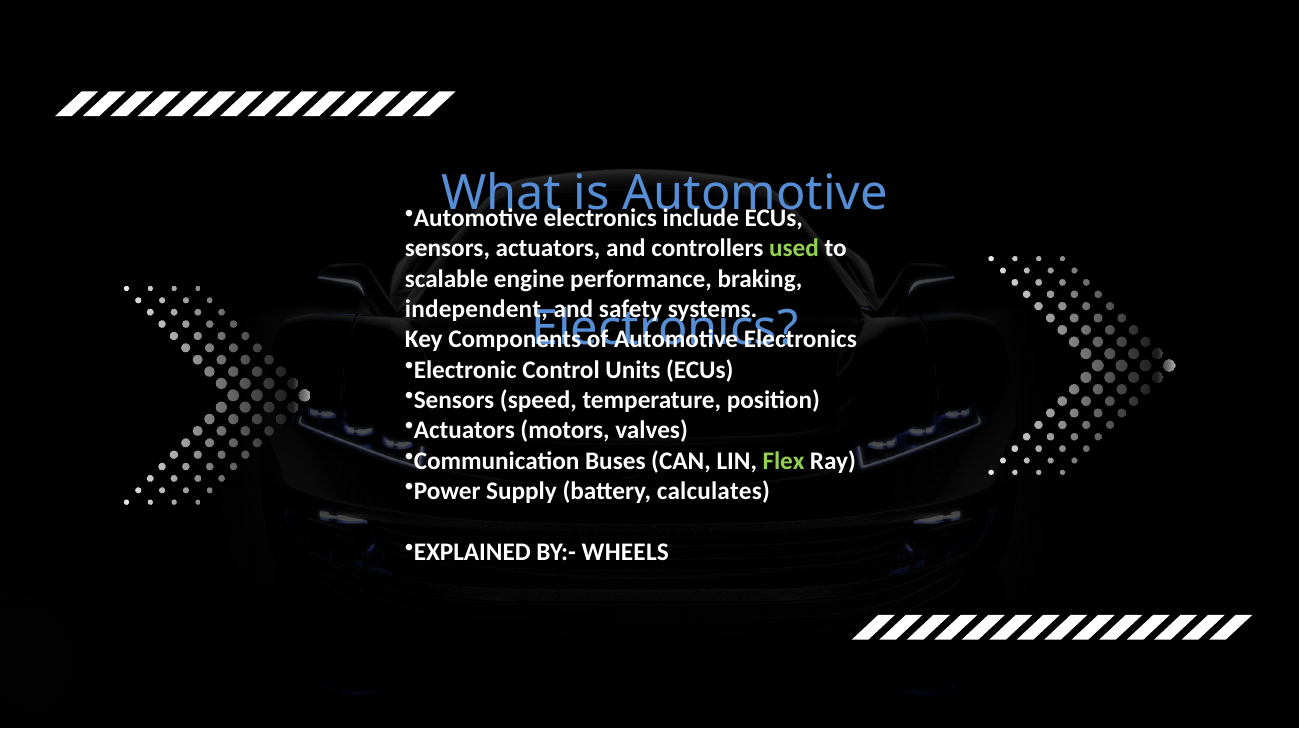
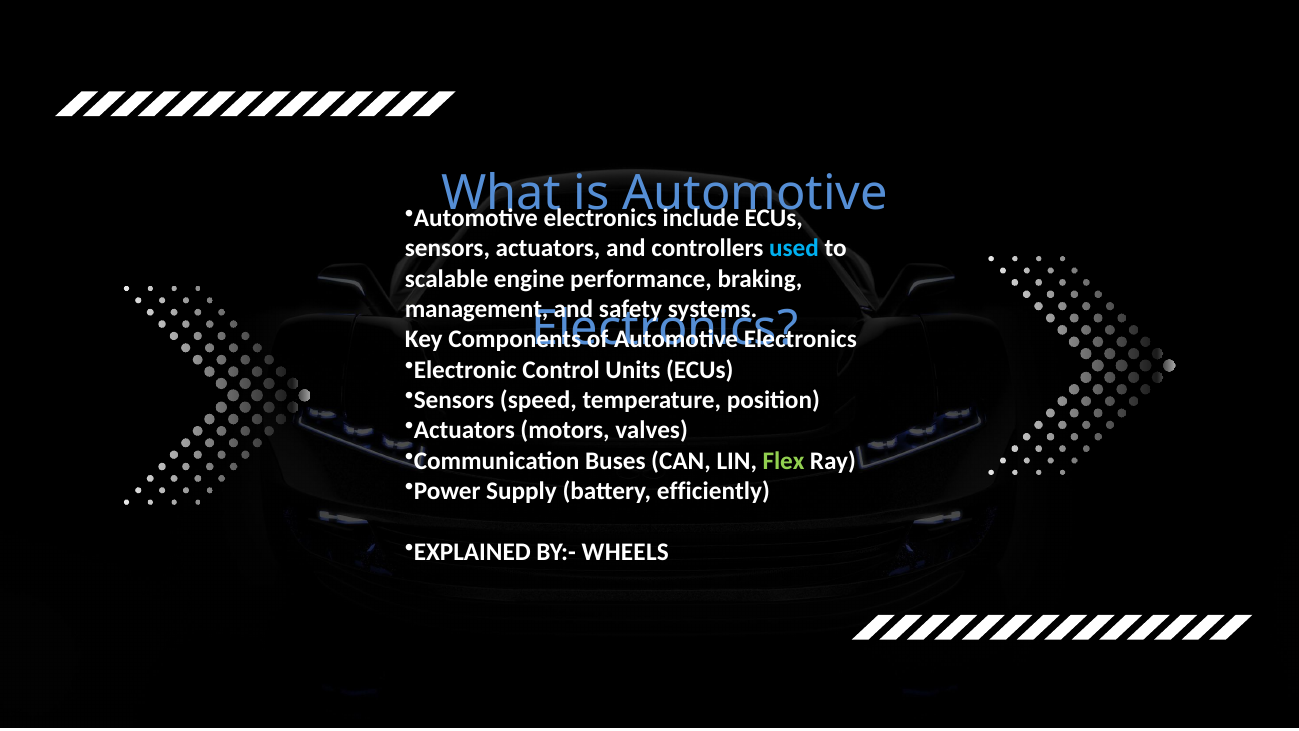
used colour: light green -> light blue (794, 248)
independent: independent -> management (477, 309)
calculates: calculates -> efficiently (713, 491)
